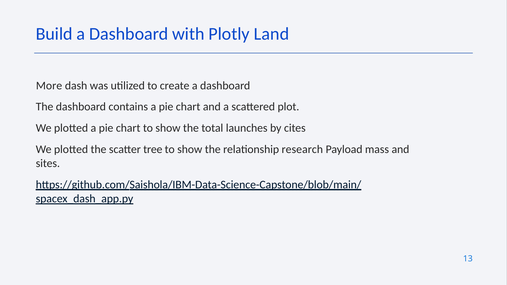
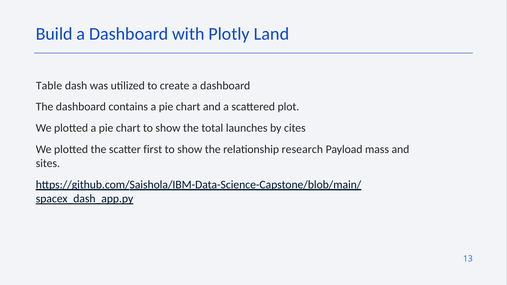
More: More -> Table (49, 86)
tree: tree -> first (153, 150)
